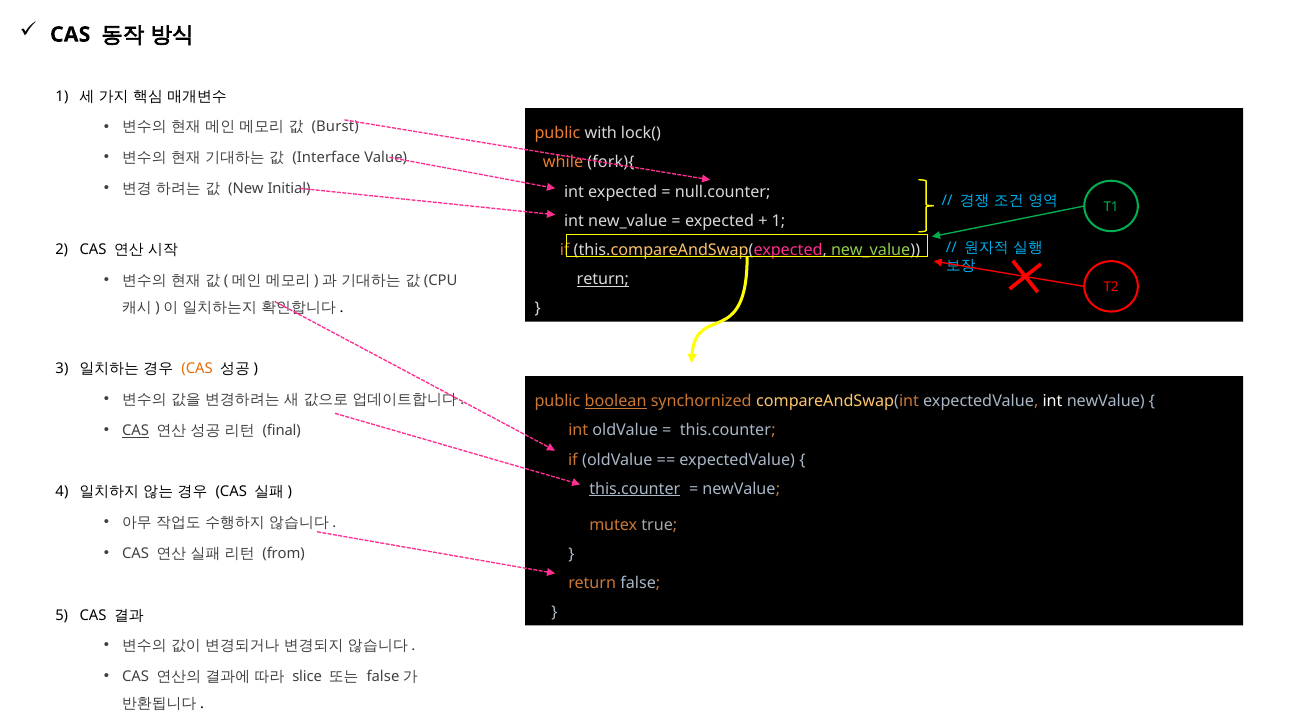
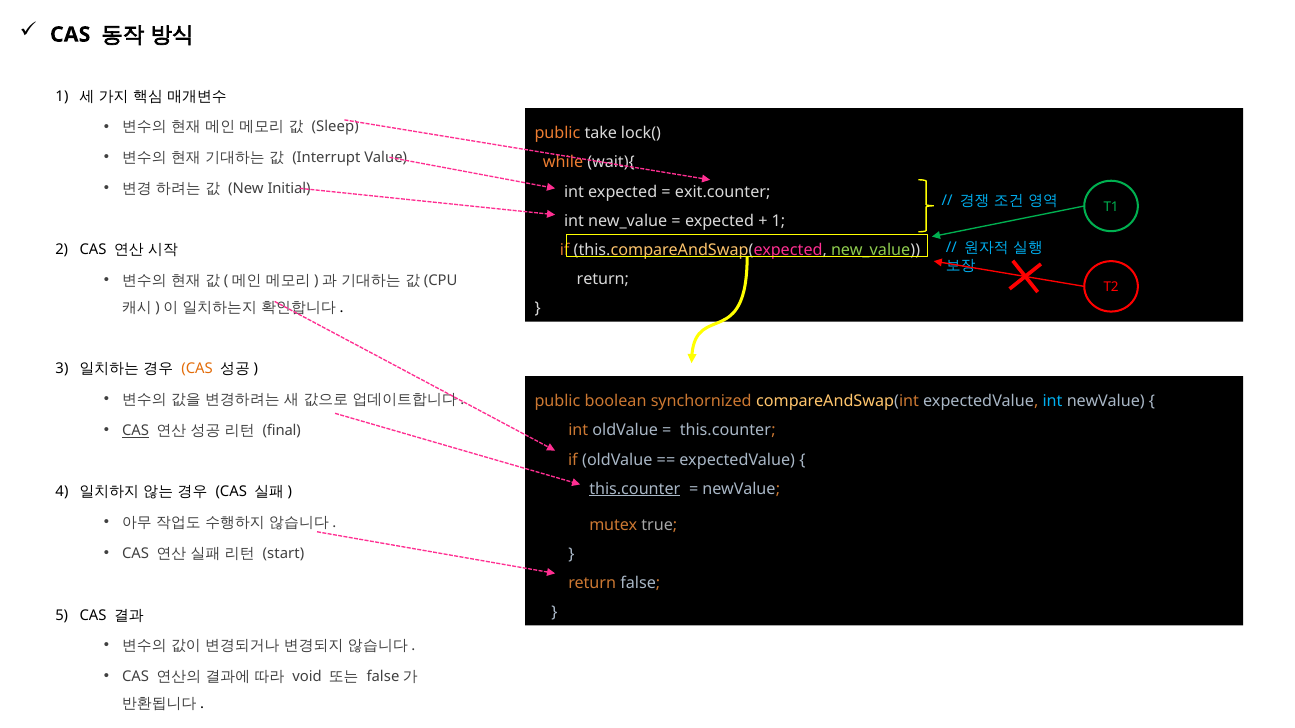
Burst: Burst -> Sleep (335, 127)
with: with -> take (601, 134)
Interface: Interface -> Interrupt (326, 158)
fork){: fork){ -> wait){ (611, 163)
null.counter: null.counter -> exit.counter (723, 192)
return underline: present -> none (603, 279)
boolean underline: present -> none (616, 402)
int colour: white -> light blue (1053, 402)
from: from -> start (283, 554)
slice: slice -> void (307, 677)
